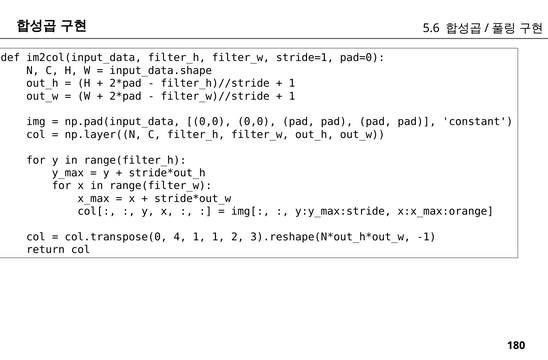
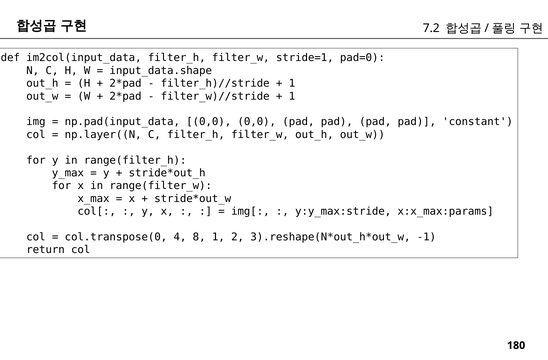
5.6: 5.6 -> 7.2 (431, 28)
x:x_max:orange: x:x_max:orange -> x:x_max:params (446, 211)
4 1: 1 -> 8 (199, 237)
